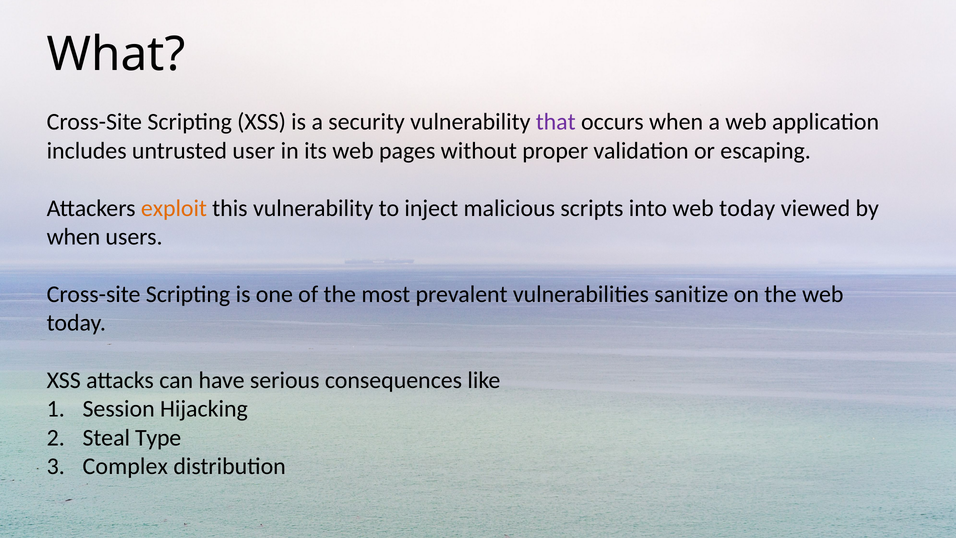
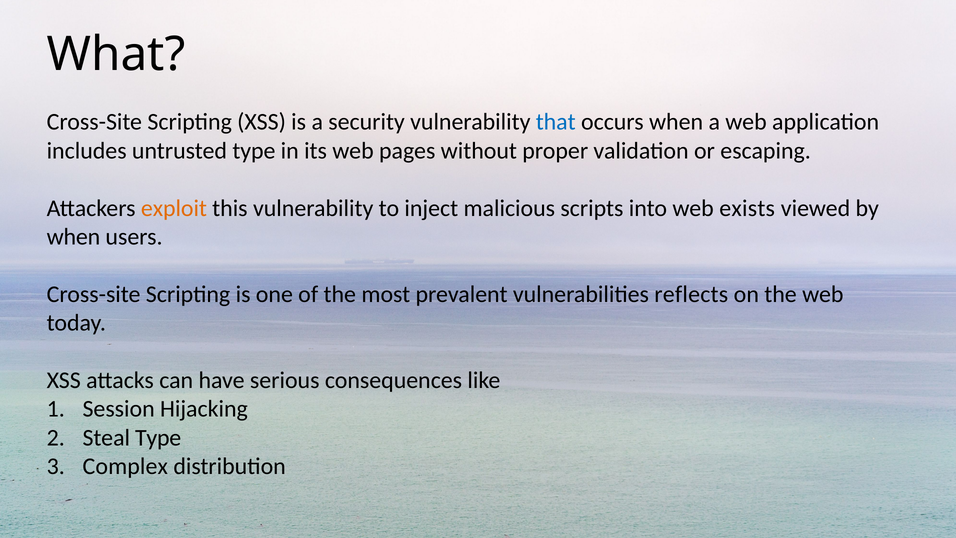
that colour: purple -> blue (556, 122)
untrusted user: user -> type (254, 151)
into web today: today -> exists (747, 208)
sanitize: sanitize -> reflects (691, 294)
